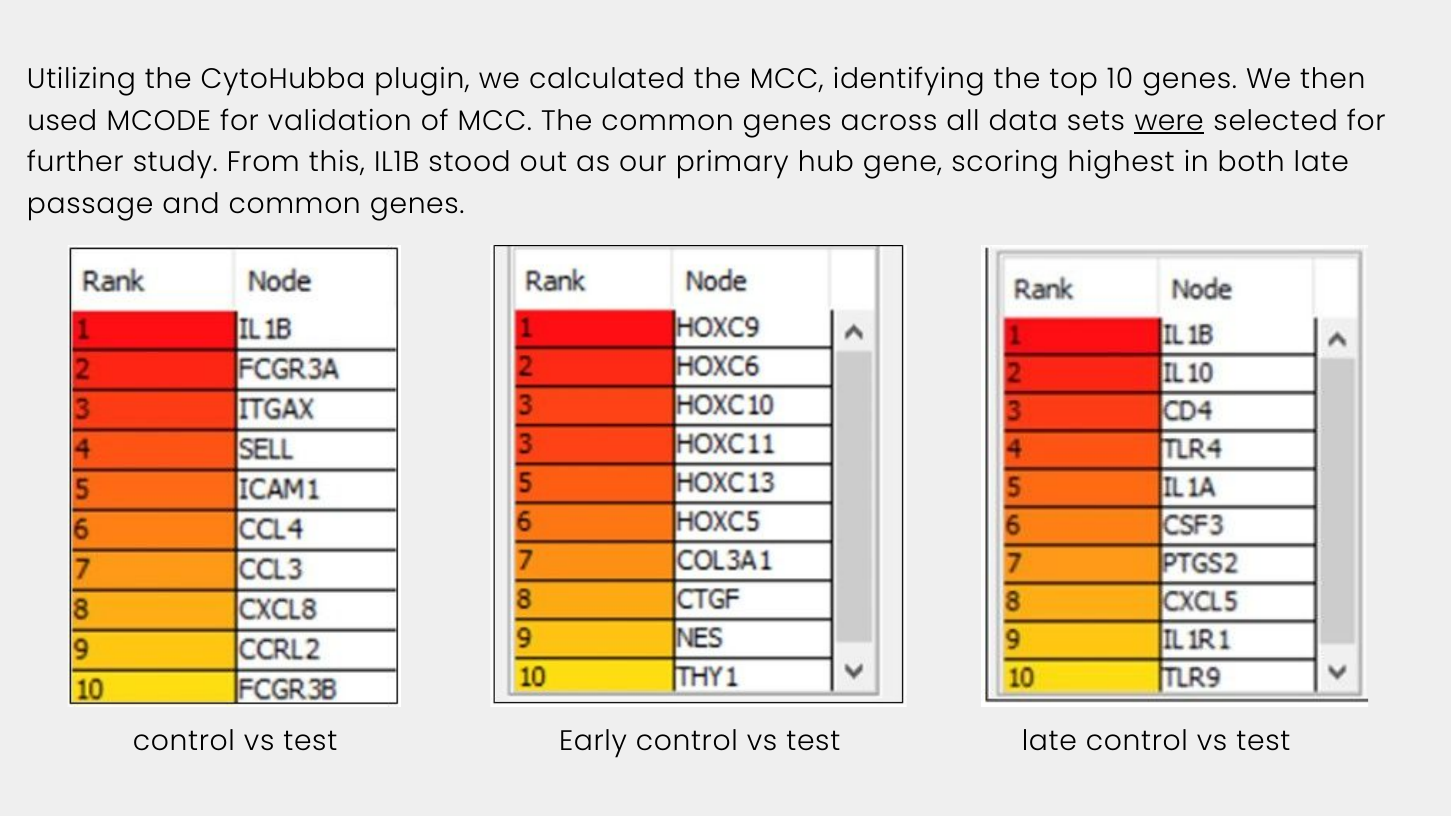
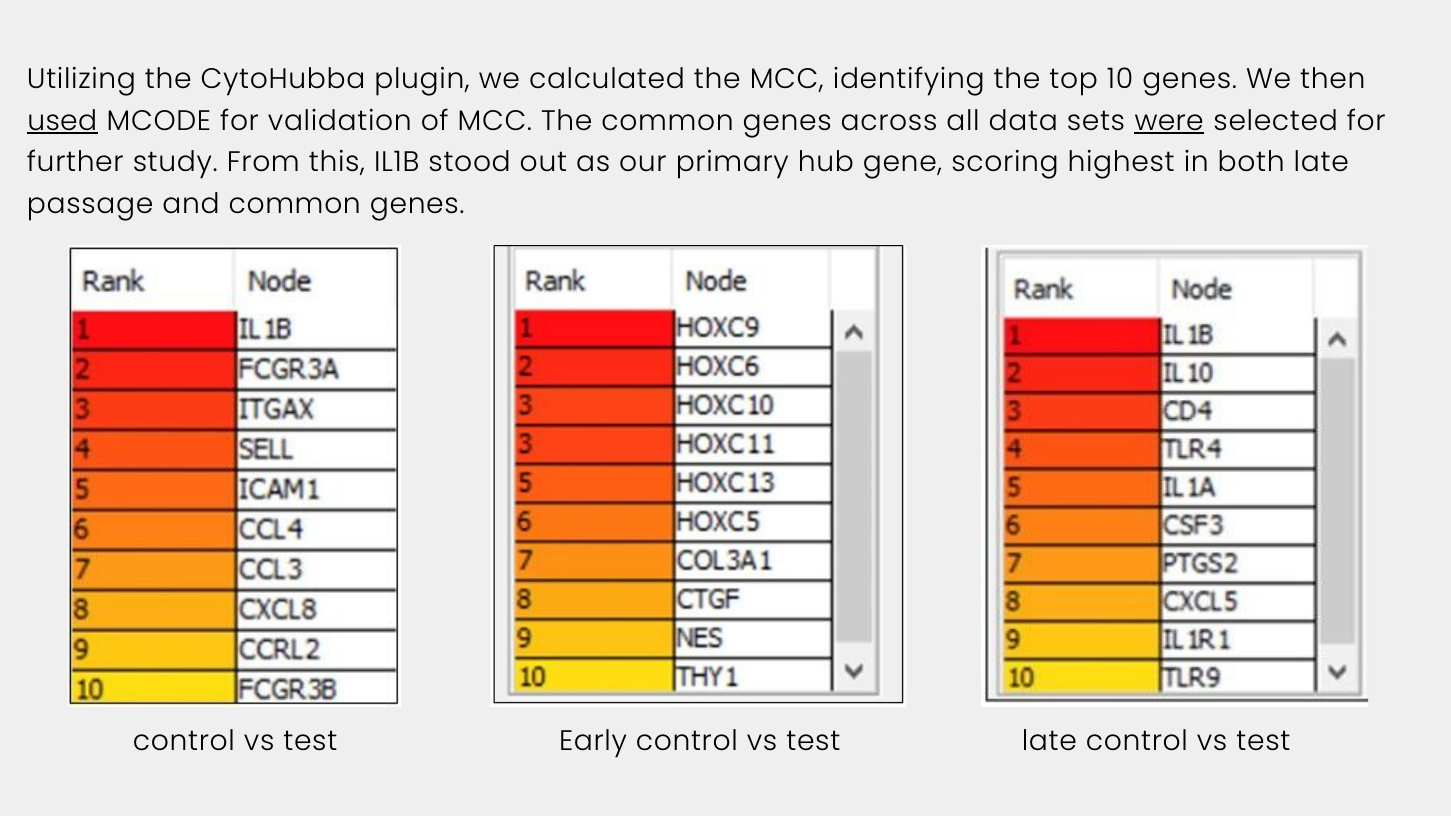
used underline: none -> present (62, 121)
